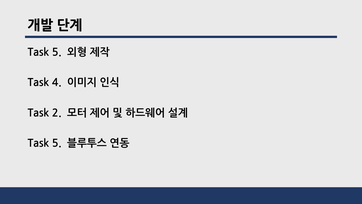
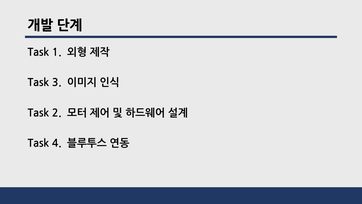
5: 5 -> 1 (57, 52)
4: 4 -> 3 (57, 83)
5: 5 -> 4 (57, 143)
